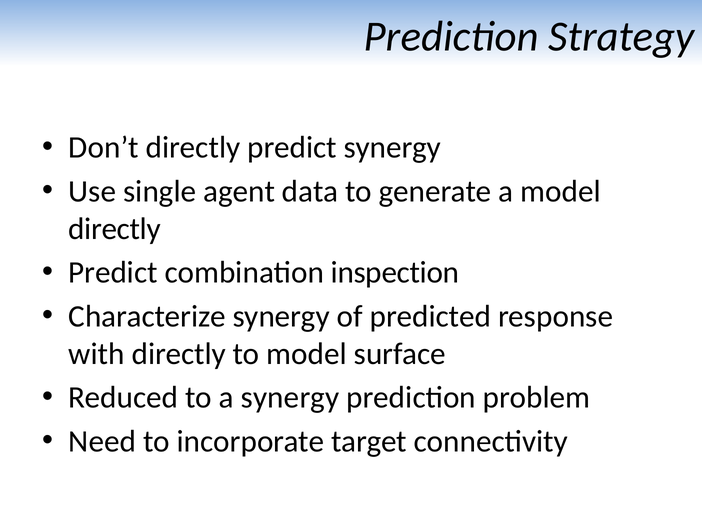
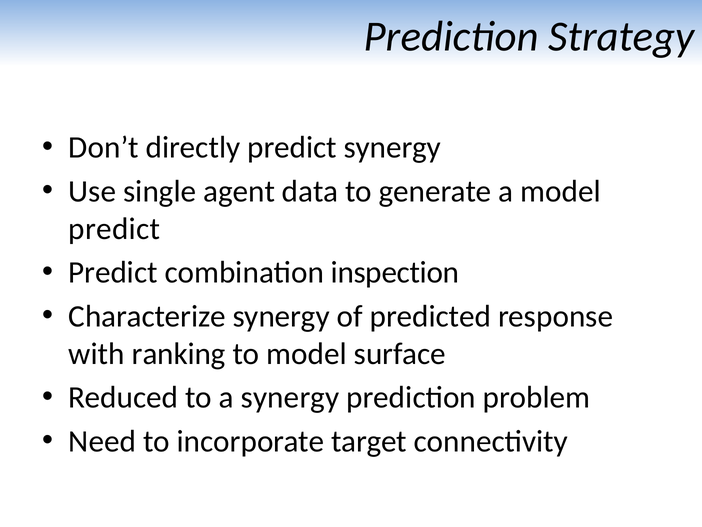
directly: directly -> predict (114, 228)
with directly: directly -> ranking (179, 353)
